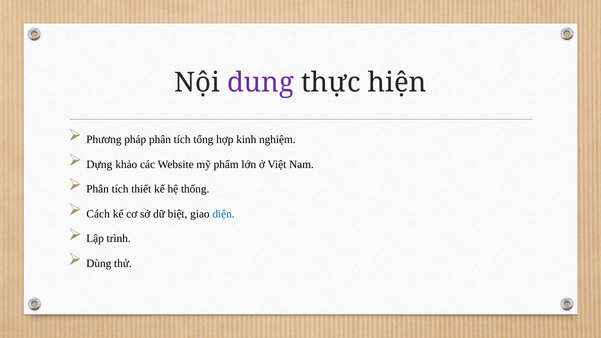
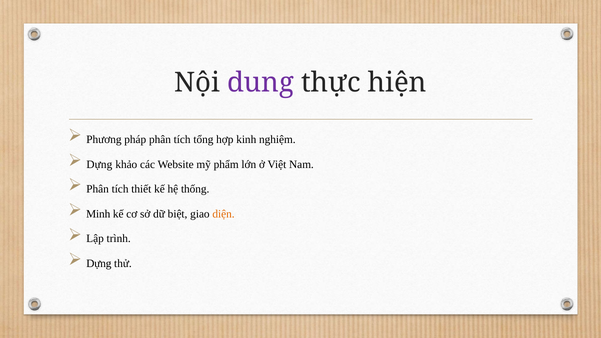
Cách: Cách -> Minh (98, 214)
diện colour: blue -> orange (224, 214)
Dùng: Dùng -> Dựng (99, 264)
